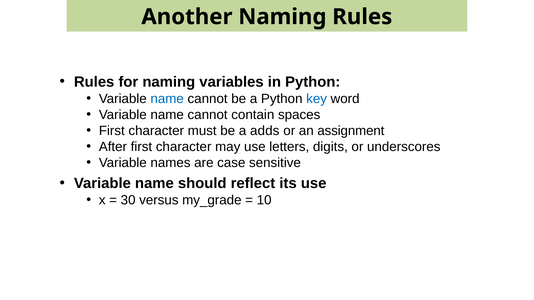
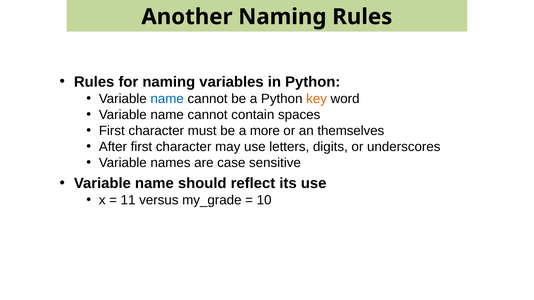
key colour: blue -> orange (317, 99)
adds: adds -> more (265, 131)
assignment: assignment -> themselves (351, 131)
30: 30 -> 11 (128, 200)
